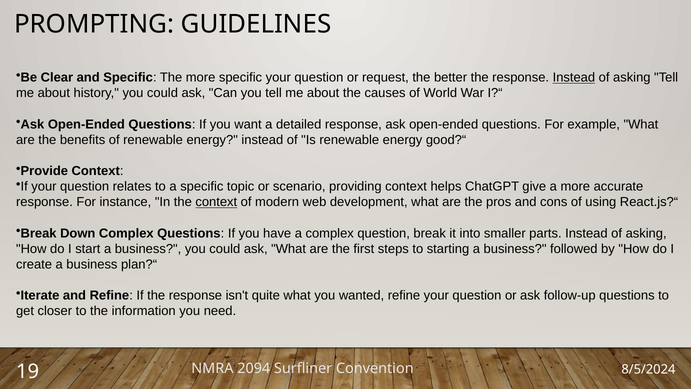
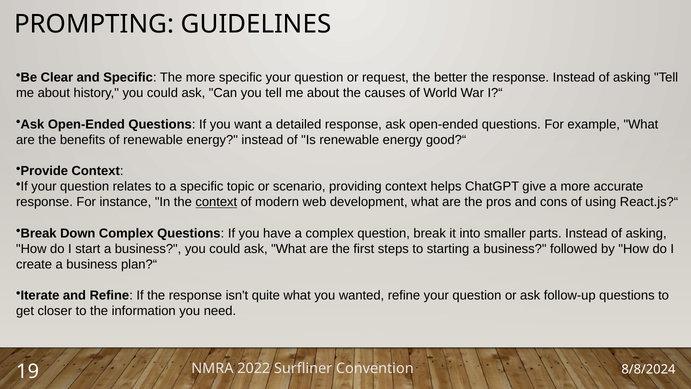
Instead underline: present -> none (574, 78)
2094: 2094 -> 2022 (254, 368)
8/5/2024: 8/5/2024 -> 8/8/2024 (648, 369)
